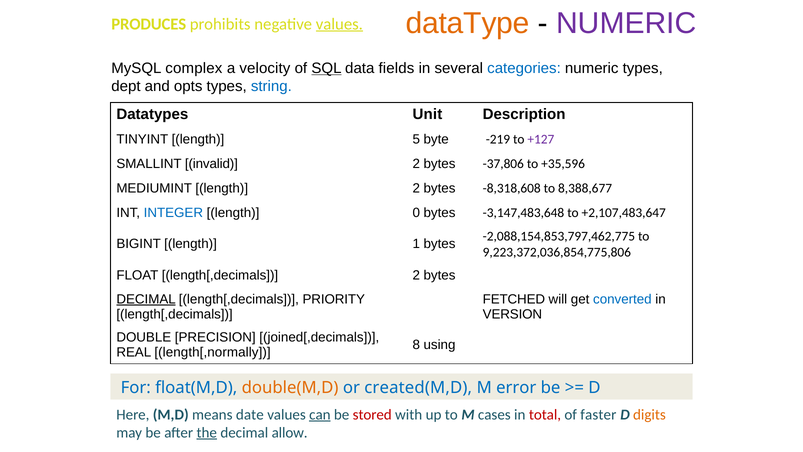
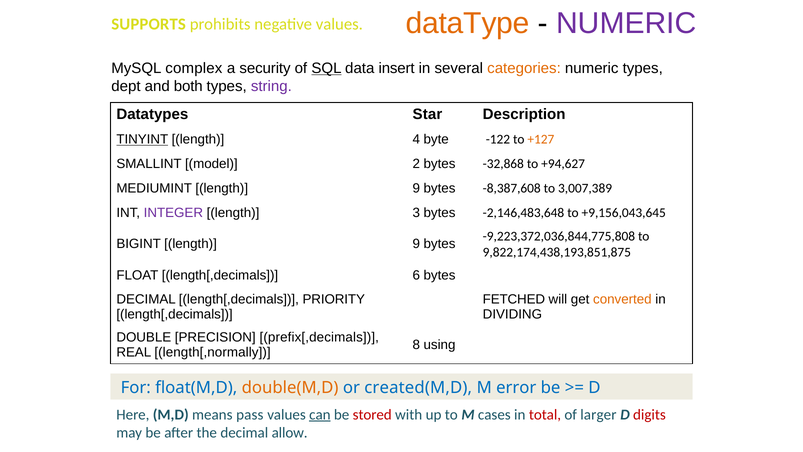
PRODUCES: PRODUCES -> SUPPORTS (149, 24)
values underline: present -> none (339, 24)
velocity: velocity -> security (265, 68)
fields: fields -> insert (397, 68)
categories colour: blue -> orange (524, 68)
opts: opts -> both (188, 86)
string colour: blue -> purple (271, 86)
Unit: Unit -> Star (427, 114)
TINYINT underline: none -> present (142, 139)
5: 5 -> 4 (416, 139)
-219: -219 -> -122 (498, 139)
+127 colour: purple -> orange (541, 139)
invalid: invalid -> model (211, 164)
-37,806: -37,806 -> -32,868 (503, 164)
+35,596: +35,596 -> +94,627 (563, 164)
MEDIUMINT length 2: 2 -> 9 (416, 188)
-8,318,608: -8,318,608 -> -8,387,608 (512, 188)
8,388,677: 8,388,677 -> 3,007,389 (585, 188)
INTEGER colour: blue -> purple (173, 213)
0: 0 -> 3 (416, 213)
-3,147,483,648: -3,147,483,648 -> -2,146,483,648 (524, 213)
+2,107,483,647: +2,107,483,647 -> +9,156,043,645 (624, 213)
-2,088,154,853,797,462,775: -2,088,154,853,797,462,775 -> -9,223,372,036,844,775,808 (559, 236)
BIGINT length 1: 1 -> 9 (416, 244)
9,223,372,036,854,775,806: 9,223,372,036,854,775,806 -> 9,822,174,438,193,851,875 (557, 252)
length[,decimals 2: 2 -> 6 (416, 275)
DECIMAL underline: present -> none (146, 299)
converted colour: blue -> orange (622, 299)
VERSION: VERSION -> DIVIDING (512, 314)
joined[,decimals: joined[,decimals -> prefix[,decimals (319, 337)
date: date -> pass (250, 414)
faster: faster -> larger (598, 414)
digits colour: orange -> red (649, 414)
the underline: present -> none (207, 432)
